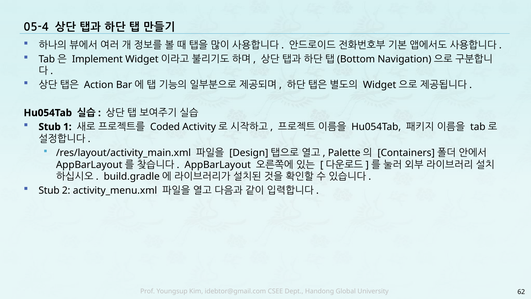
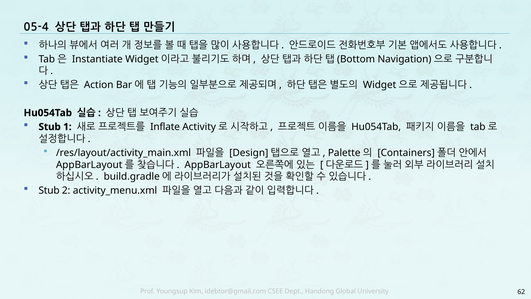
Implement: Implement -> Instantiate (97, 59)
Coded: Coded -> Inflate (165, 127)
